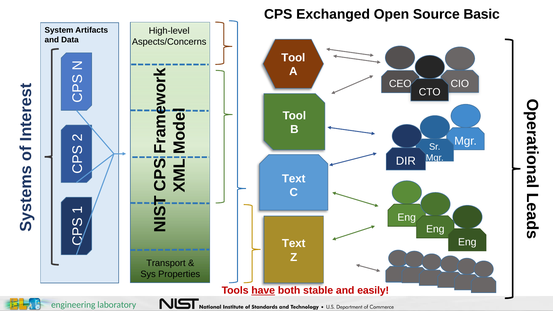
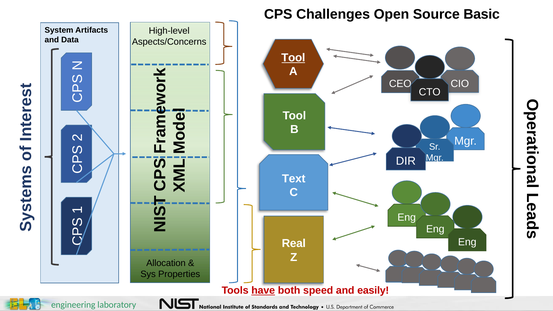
Exchanged: Exchanged -> Challenges (333, 14)
Tool underline: none -> present (293, 58)
Text: Text -> Real (294, 244)
Transport: Transport -> Allocation (166, 263)
stable: stable -> speed (318, 291)
